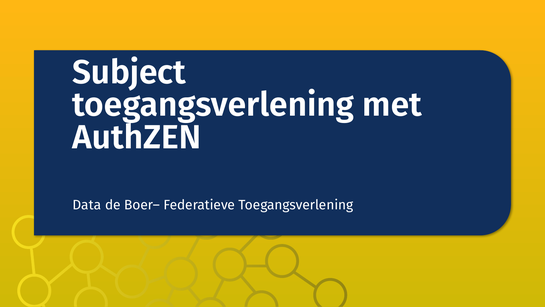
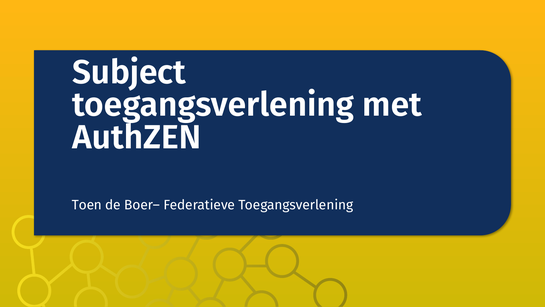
Data: Data -> Toen (87, 205)
